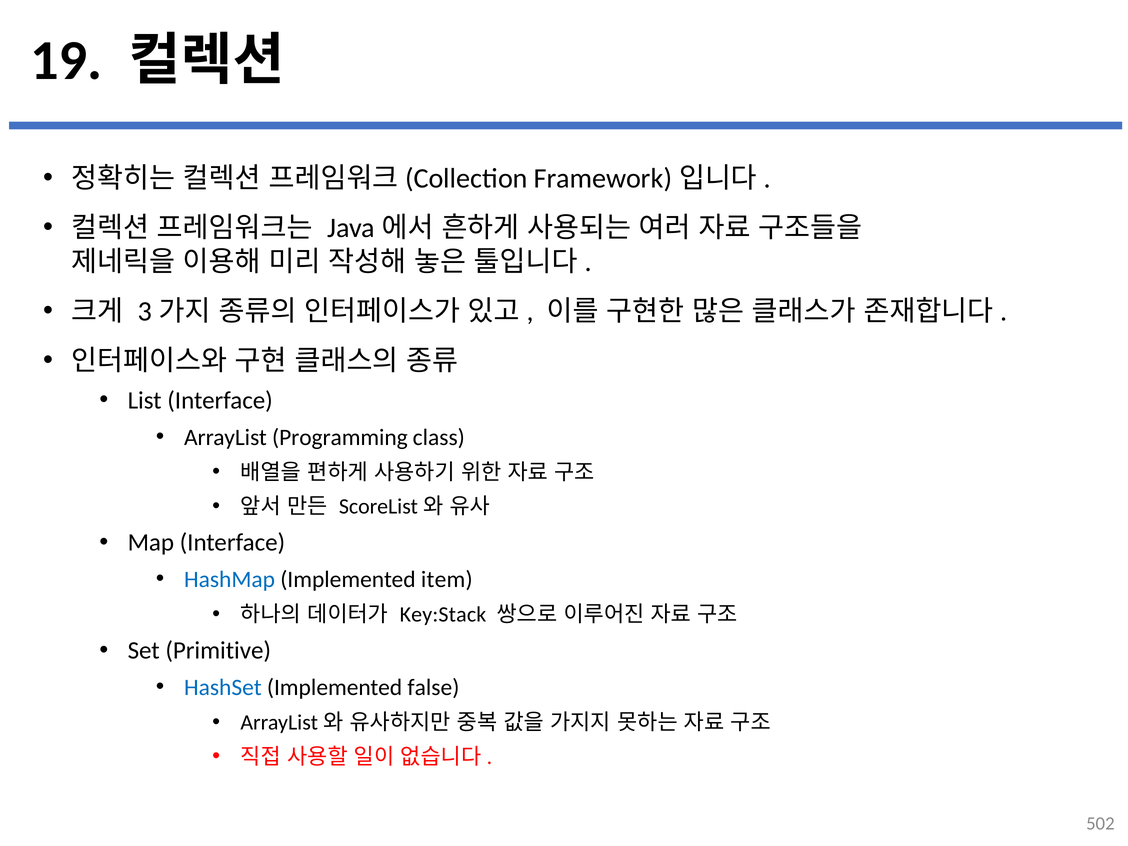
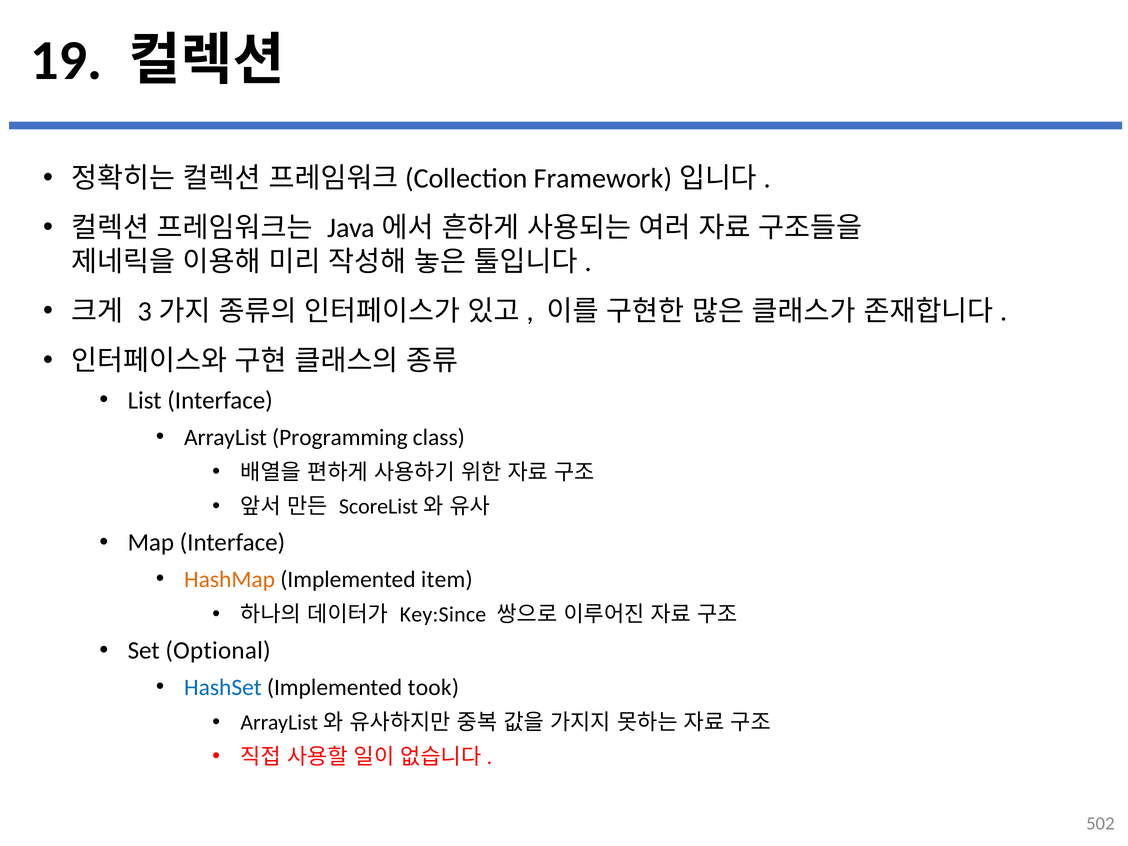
HashMap colour: blue -> orange (230, 580)
Key:Stack: Key:Stack -> Key:Since (443, 615)
Primitive: Primitive -> Optional (218, 651)
false: false -> took (433, 688)
